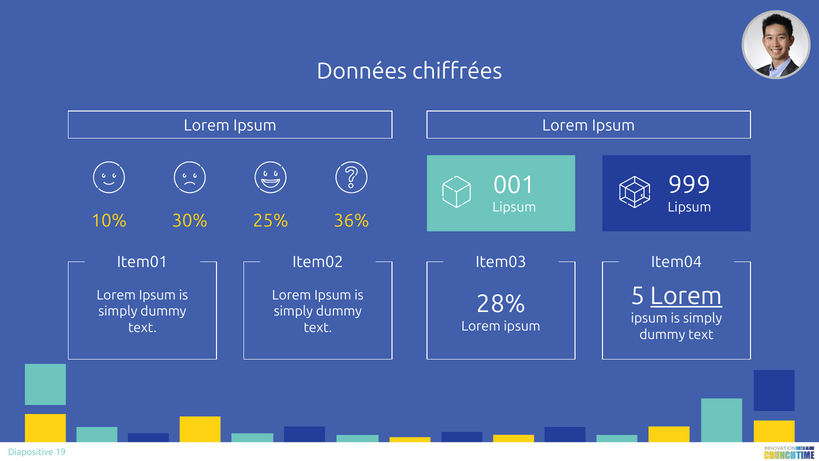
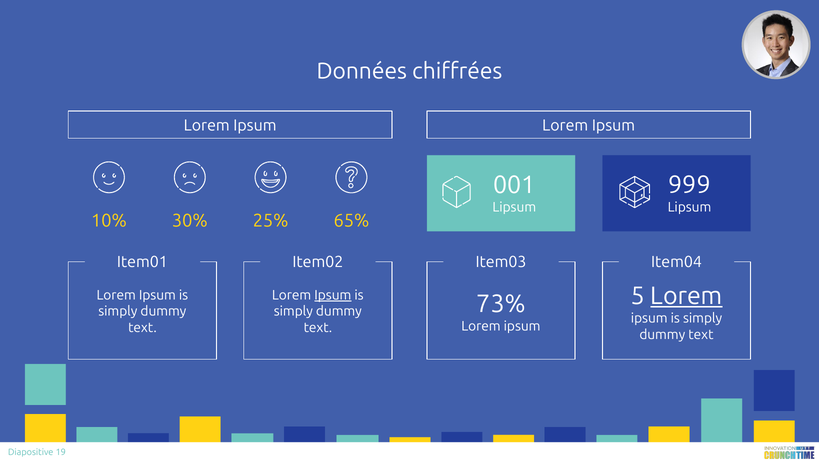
36%: 36% -> 65% (351, 221)
Ipsum underline: none -> present (333, 295)
28%: 28% -> 73% (501, 304)
